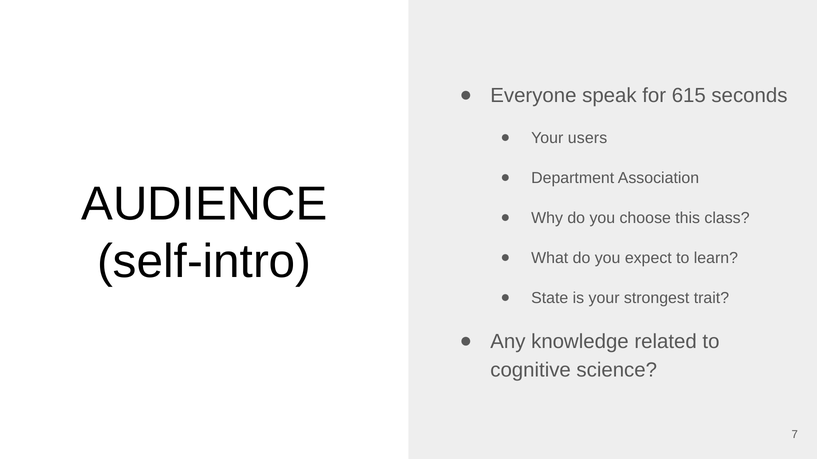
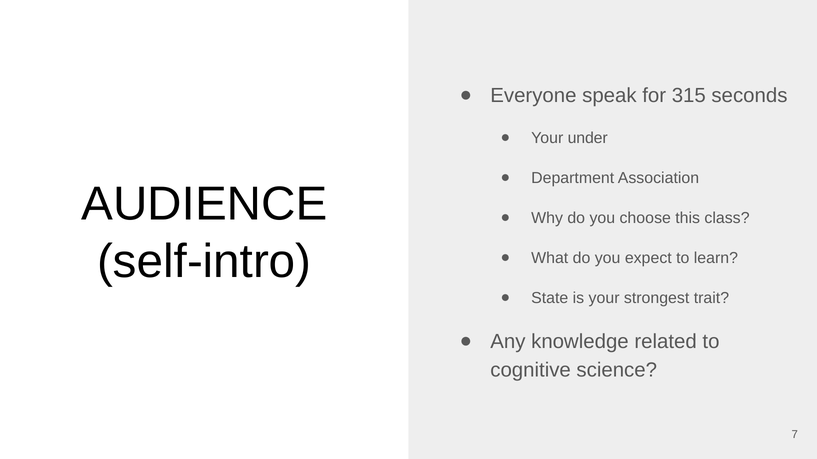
615: 615 -> 315 (689, 96)
users: users -> under (588, 138)
